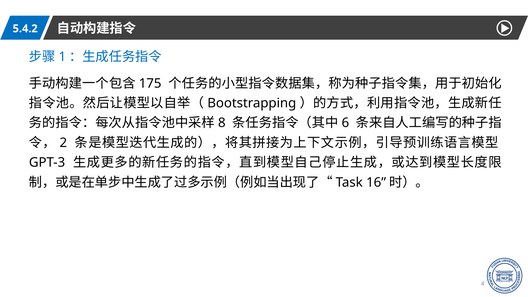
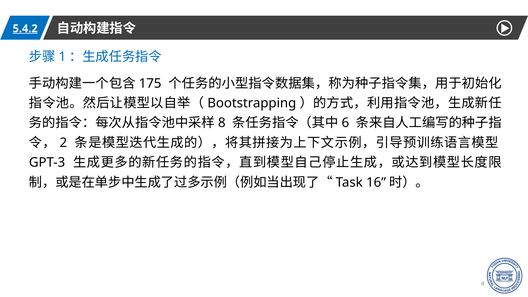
5.4.2 underline: none -> present (25, 29)
